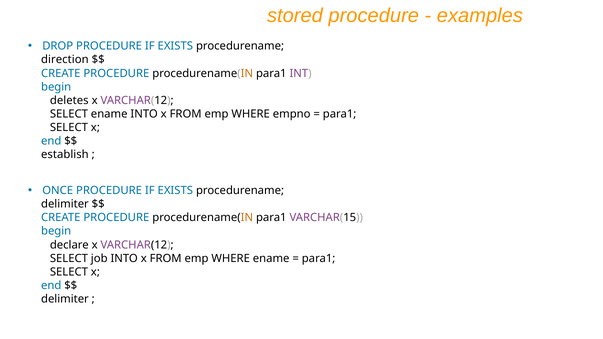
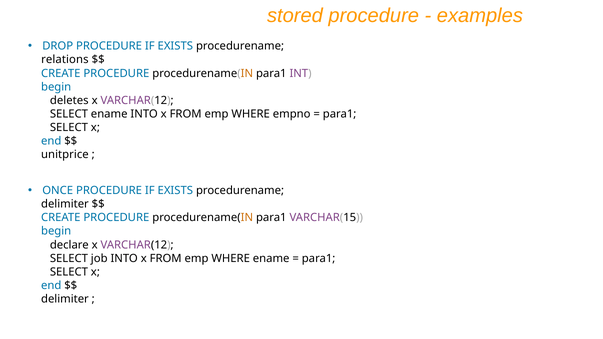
direction: direction -> relations (65, 60)
establish: establish -> unitprice (65, 155)
